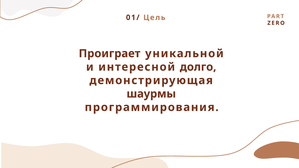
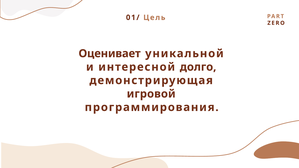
Проиграет: Проиграет -> Оценивает (110, 54)
шаурмы: шаурмы -> игровой (151, 94)
